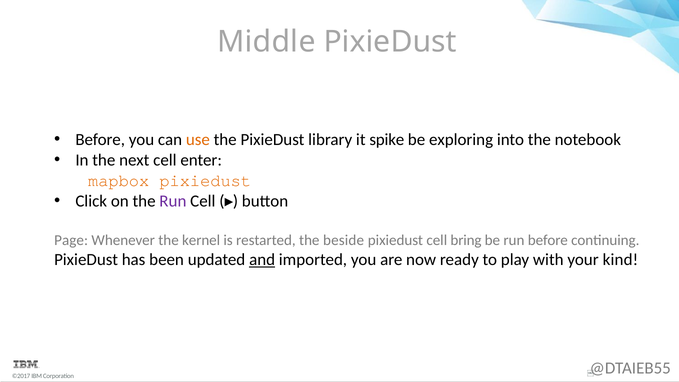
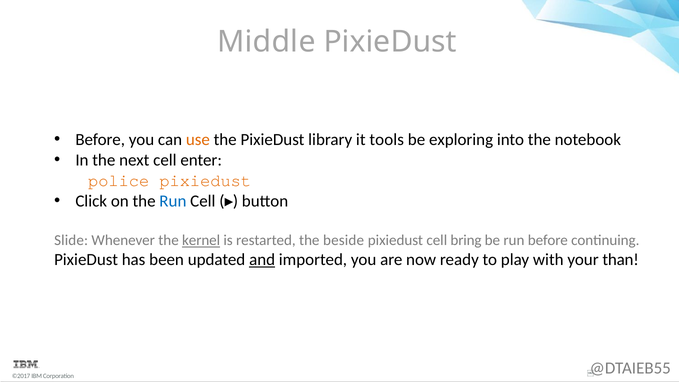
spike: spike -> tools (387, 140)
mapbox: mapbox -> police (119, 181)
Run colour: purple -> blue (173, 201)
Page: Page -> Slide (71, 240)
kernel underline: none -> present (201, 240)
kind: kind -> than (621, 260)
